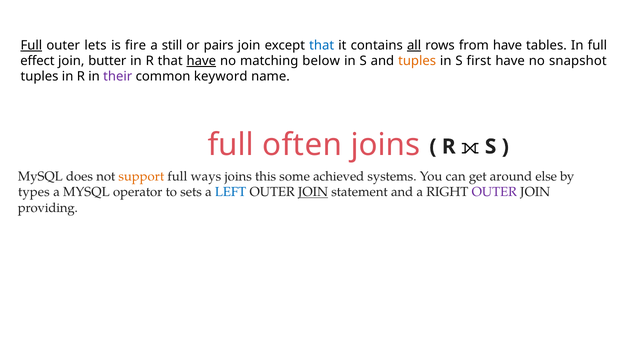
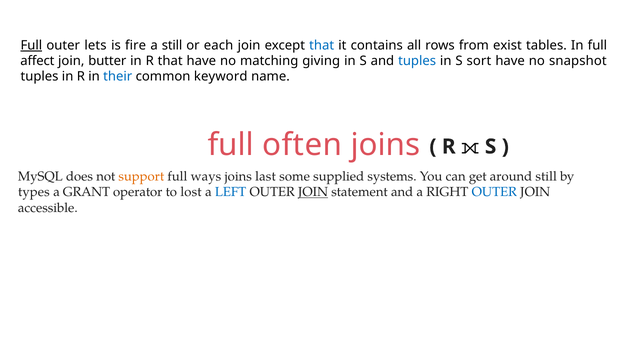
pairs: pairs -> each (219, 45)
all underline: present -> none (414, 45)
from have: have -> exist (507, 45)
effect: effect -> affect (37, 61)
have underline: present -> none (201, 61)
below: below -> giving (321, 61)
tuples colour: orange -> blue (417, 61)
first: first -> sort (479, 61)
their colour: purple -> blue (118, 77)
this: this -> last (266, 177)
achieved: achieved -> supplied (339, 177)
around else: else -> still (546, 177)
a MYSQL: MYSQL -> GRANT (86, 192)
sets: sets -> lost (191, 192)
OUTER colour: purple -> blue (494, 192)
providing: providing -> accessible (48, 208)
